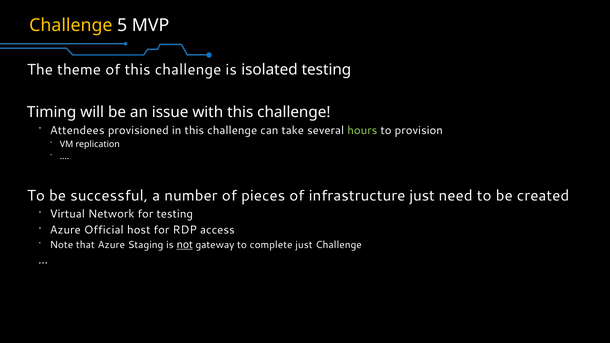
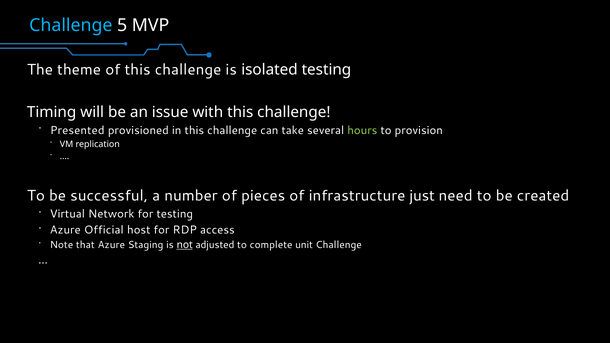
Challenge colour: yellow -> light blue (71, 26)
Attendees: Attendees -> Presented (77, 130)
gateway: gateway -> adjusted (215, 245)
complete just: just -> unit (304, 245)
